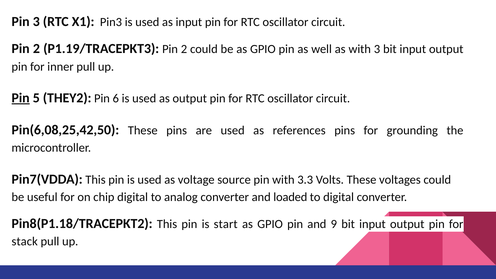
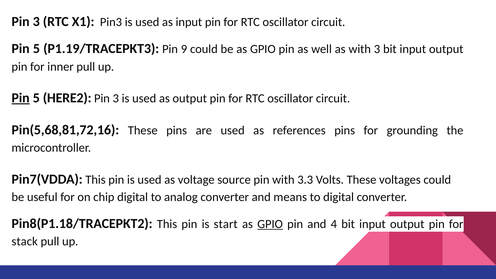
2: 2 -> 5 (36, 49)
P1.19/TRACEPKT3 Pin 2: 2 -> 9 (184, 49)
THEY2: THEY2 -> HERE2 (67, 98)
6: 6 -> 3 (116, 98)
Pin(6,08,25,42,50: Pin(6,08,25,42,50 -> Pin(5,68,81,72,16 (65, 130)
loaded: loaded -> means (290, 197)
GPIO underline: none -> present (270, 224)
9: 9 -> 4 (334, 224)
